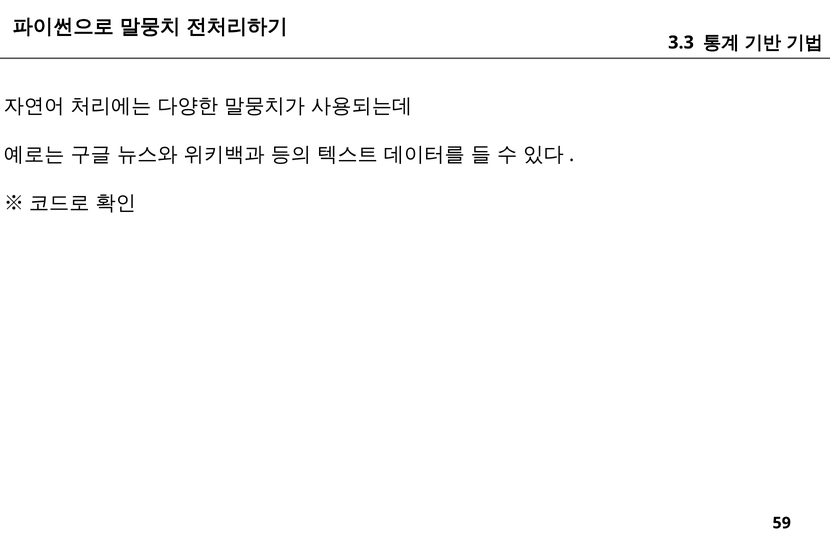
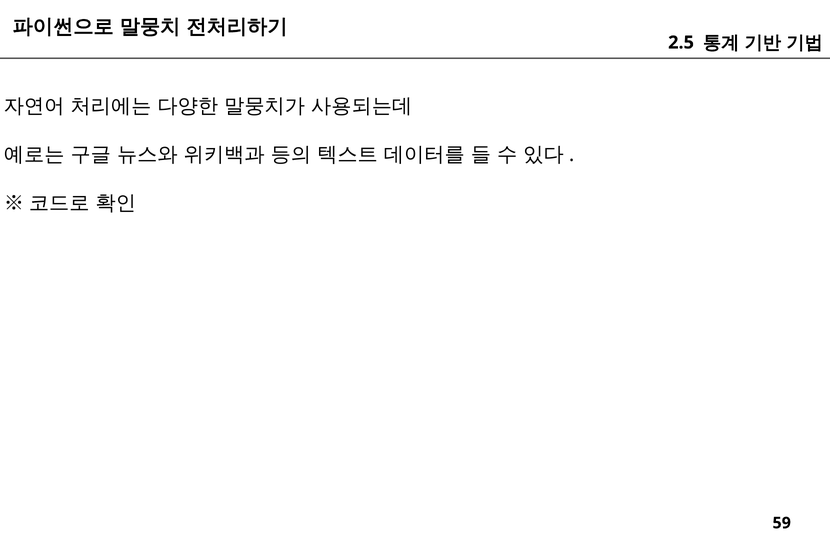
3.3: 3.3 -> 2.5 (681, 43)
